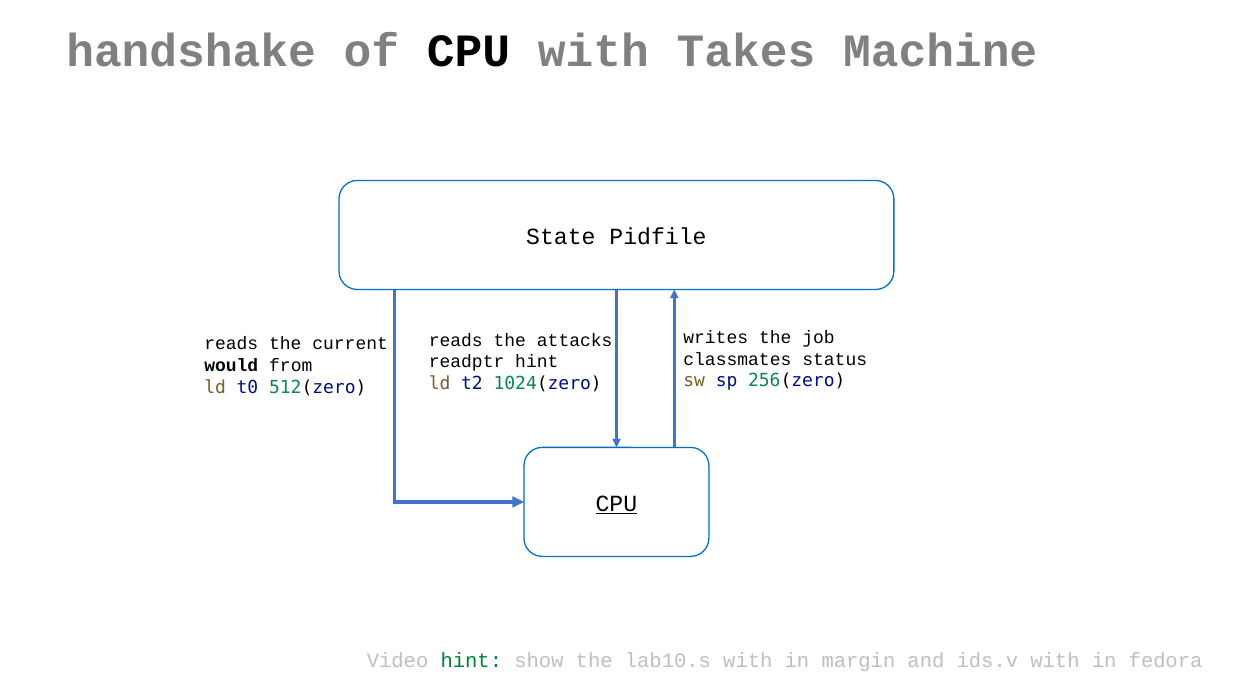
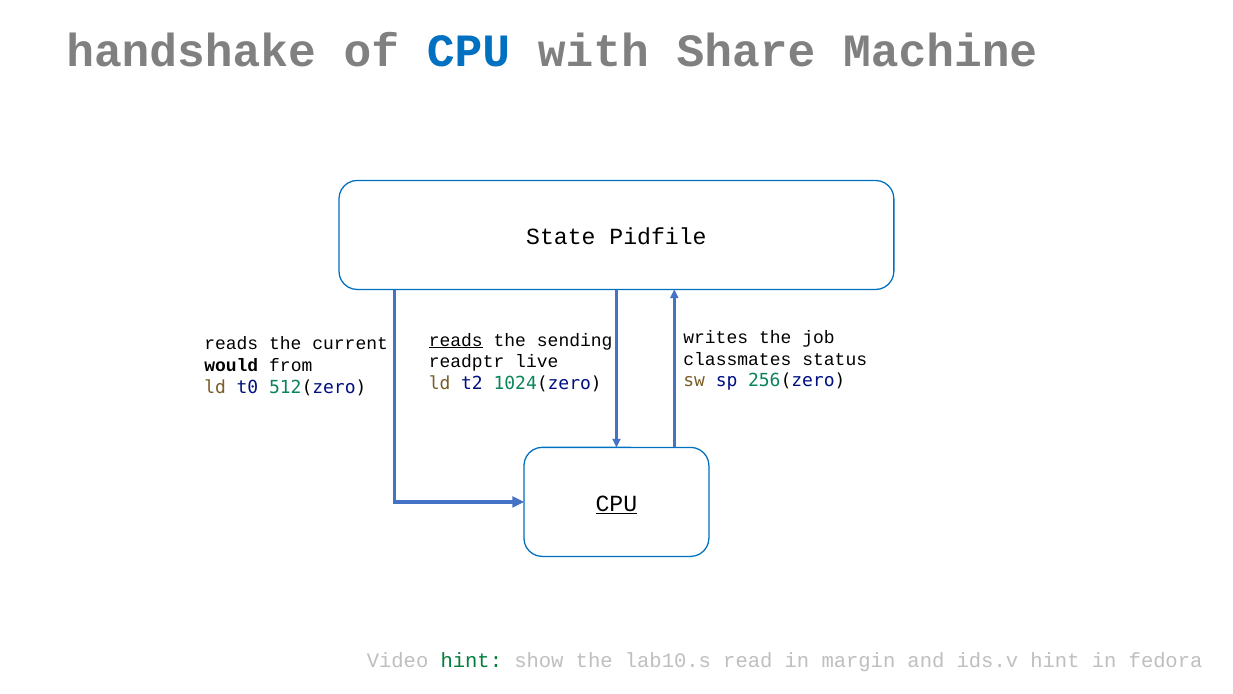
CPU colour: black -> blue (469, 51)
Takes: Takes -> Share (746, 51)
reads underline: none -> present (456, 340)
attacks: attacks -> sending (575, 340)
readptr hint: hint -> live (537, 361)
lab10.s with: with -> read (748, 660)
ids.v with: with -> hint (1055, 660)
